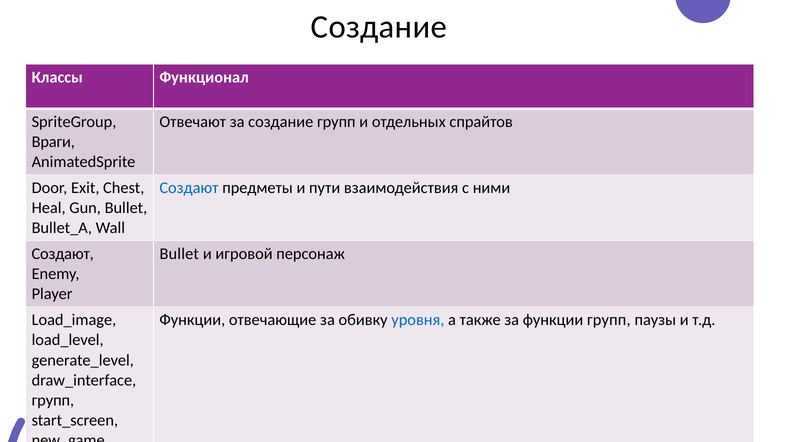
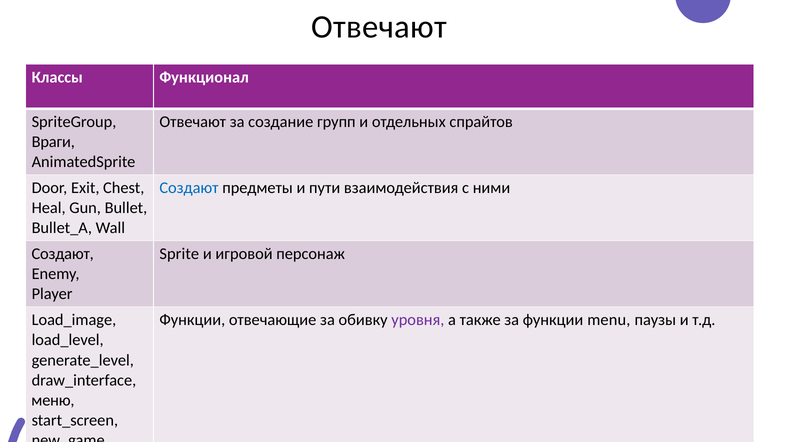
Создание: Создание -> Отвечают (379, 27)
Bullet: Bullet -> Sprite (179, 254)
уровня colour: blue -> purple (418, 320)
функции групп: групп -> menu (609, 320)
групп: групп -> меню (53, 400)
